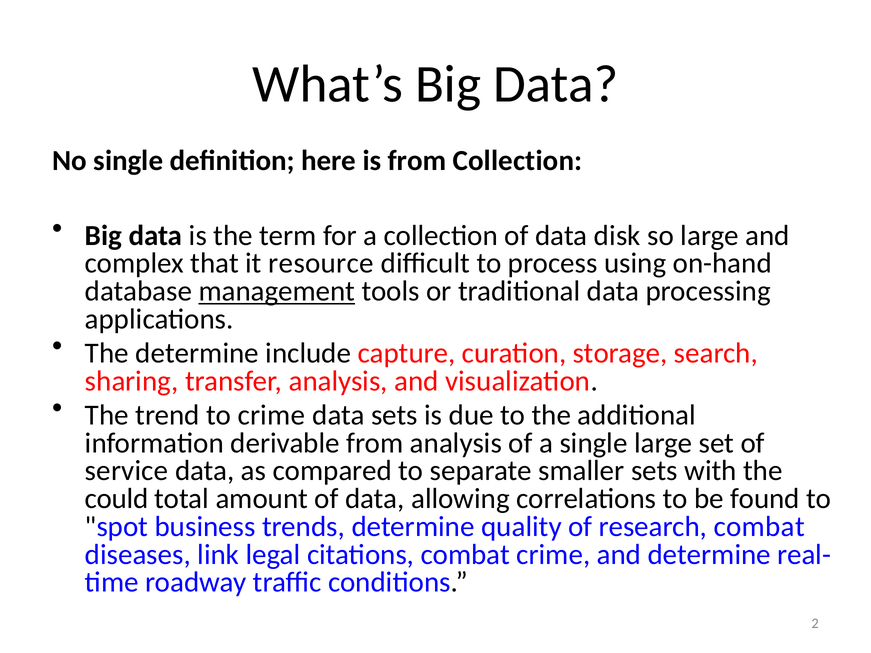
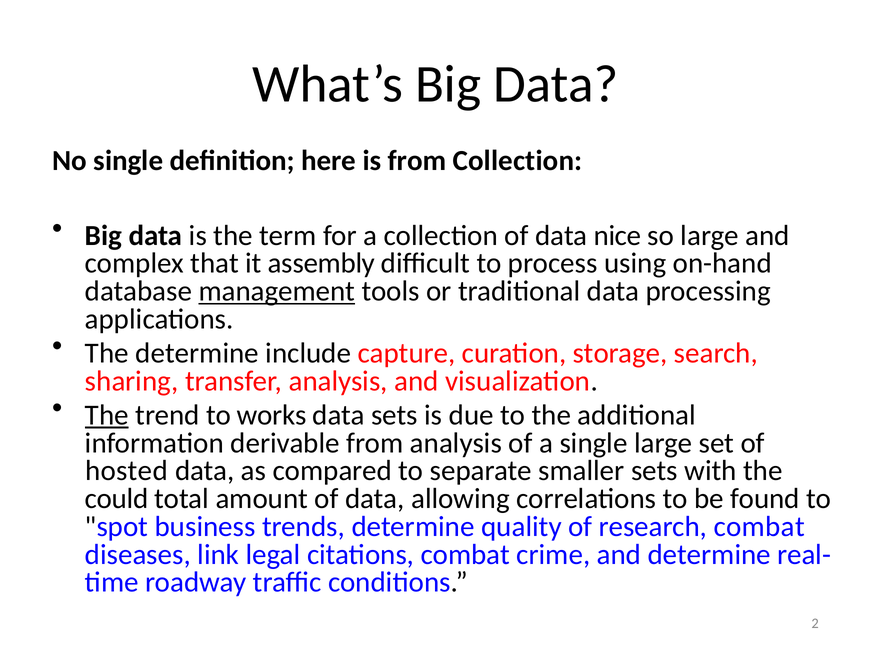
disk: disk -> nice (617, 236)
resource: resource -> assembly (321, 264)
The underline: none -> present (107, 415)
to crime: crime -> works (272, 415)
service: service -> hosted (127, 471)
